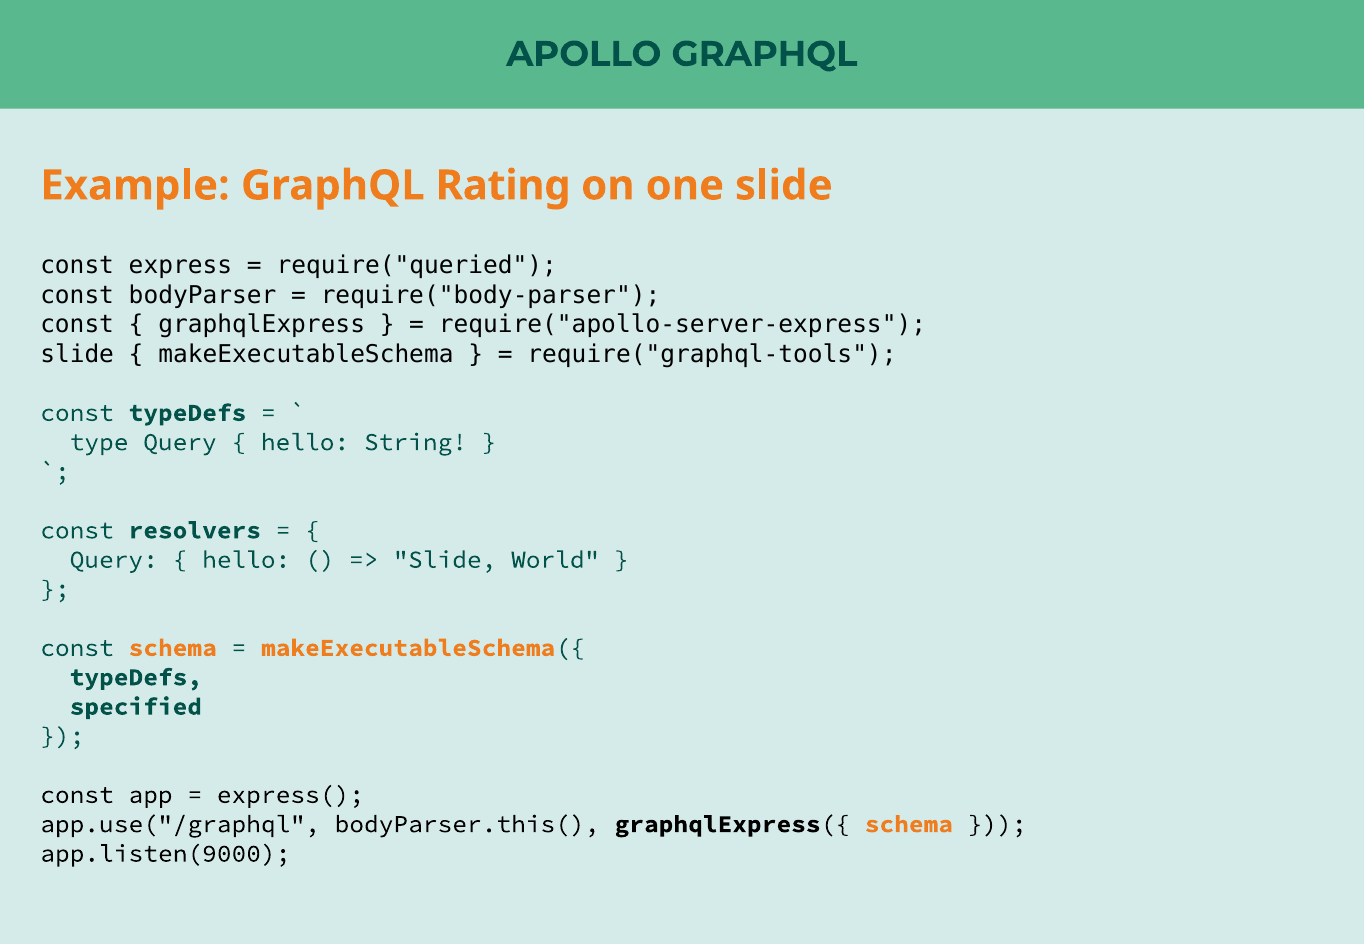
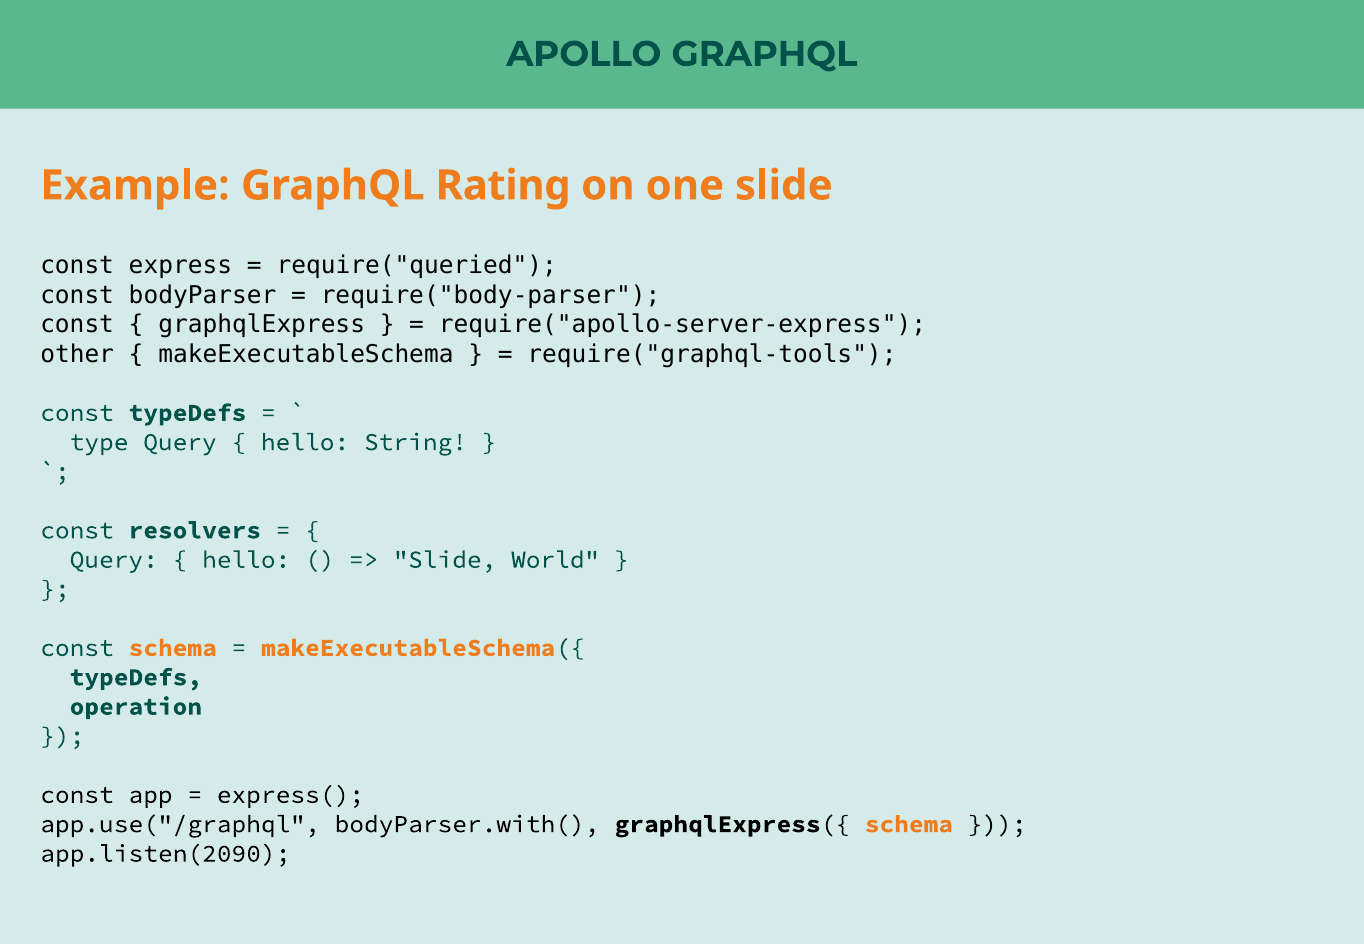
slide: slide -> other (77, 354)
specified: specified -> operation (136, 707)
bodyParser.this(: bodyParser.this( -> bodyParser.with( (467, 824)
app.listen(9000: app.listen(9000 -> app.listen(2090 (165, 854)
